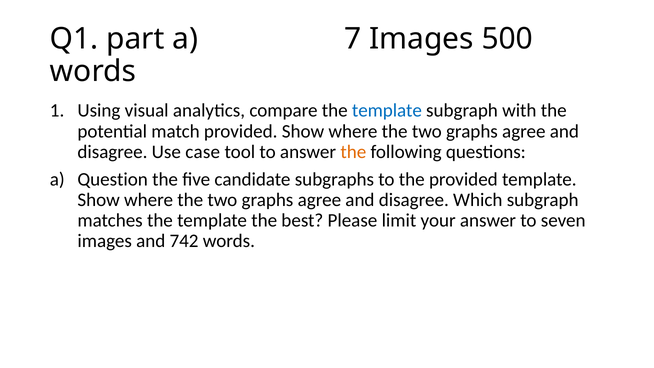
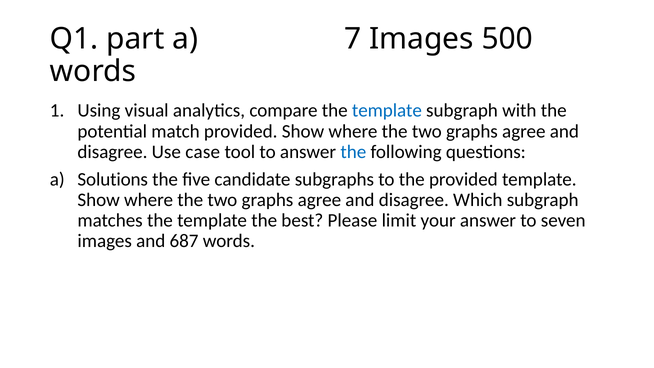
the colour: orange -> blue (353, 152)
Question: Question -> Solutions (113, 179)
742: 742 -> 687 (184, 241)
